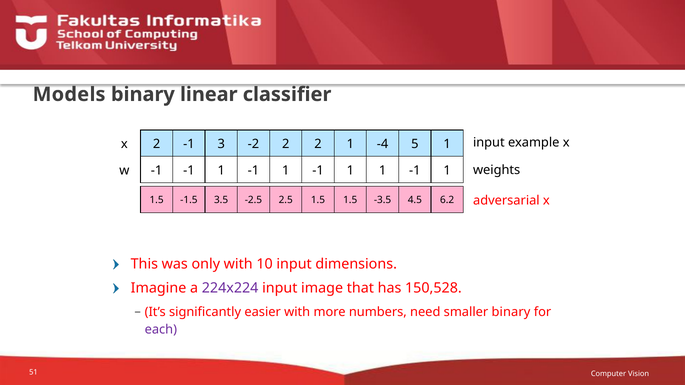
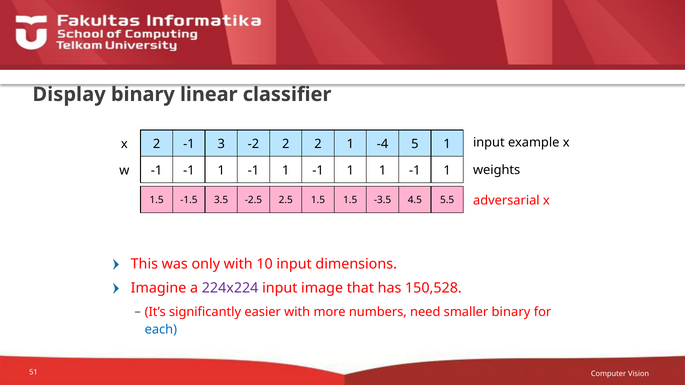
Models: Models -> Display (69, 94)
6.2: 6.2 -> 5.5 (447, 200)
each colour: purple -> blue (161, 330)
